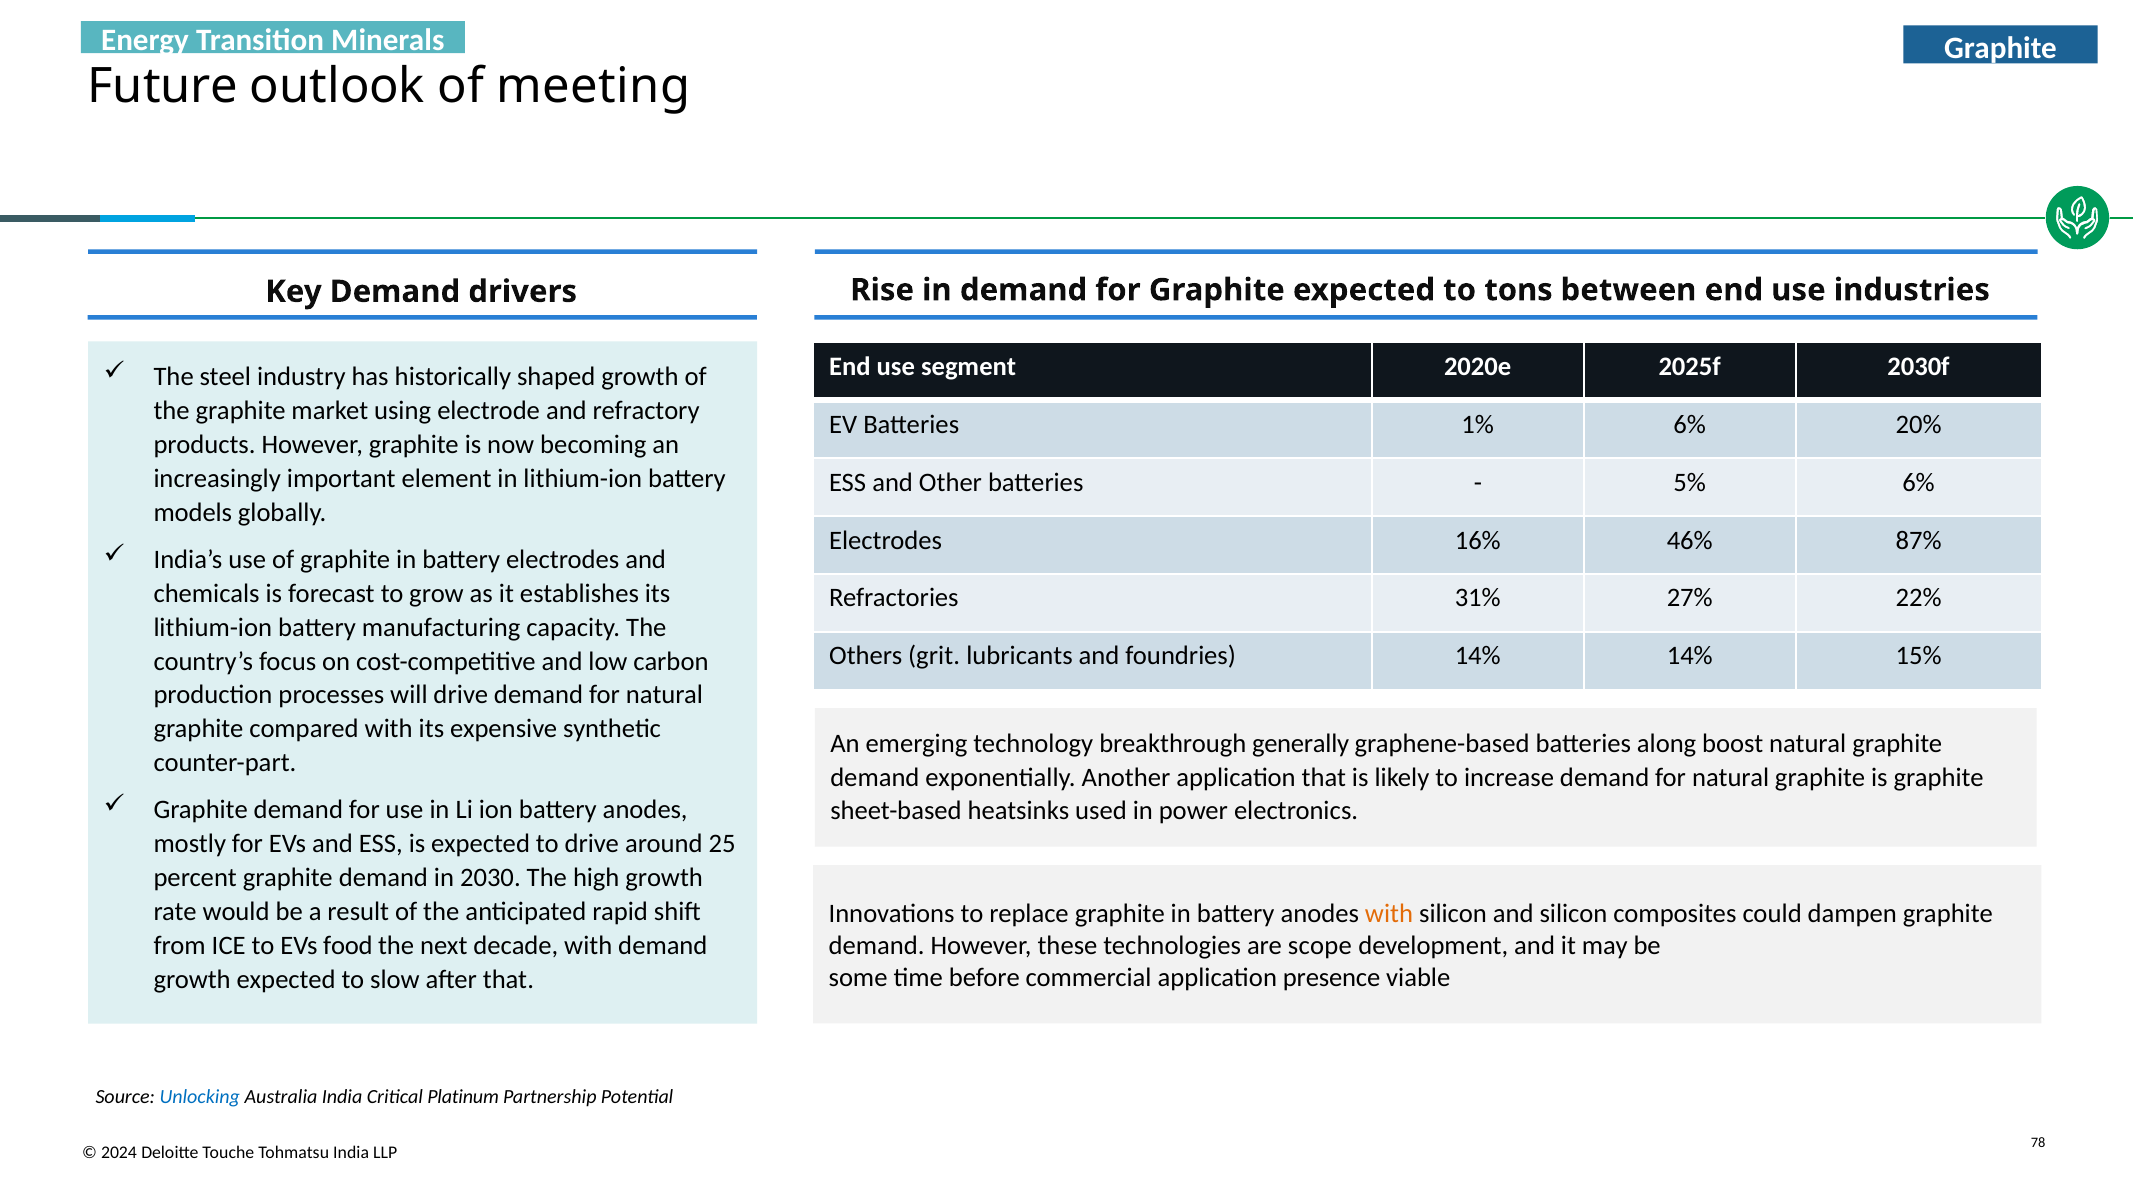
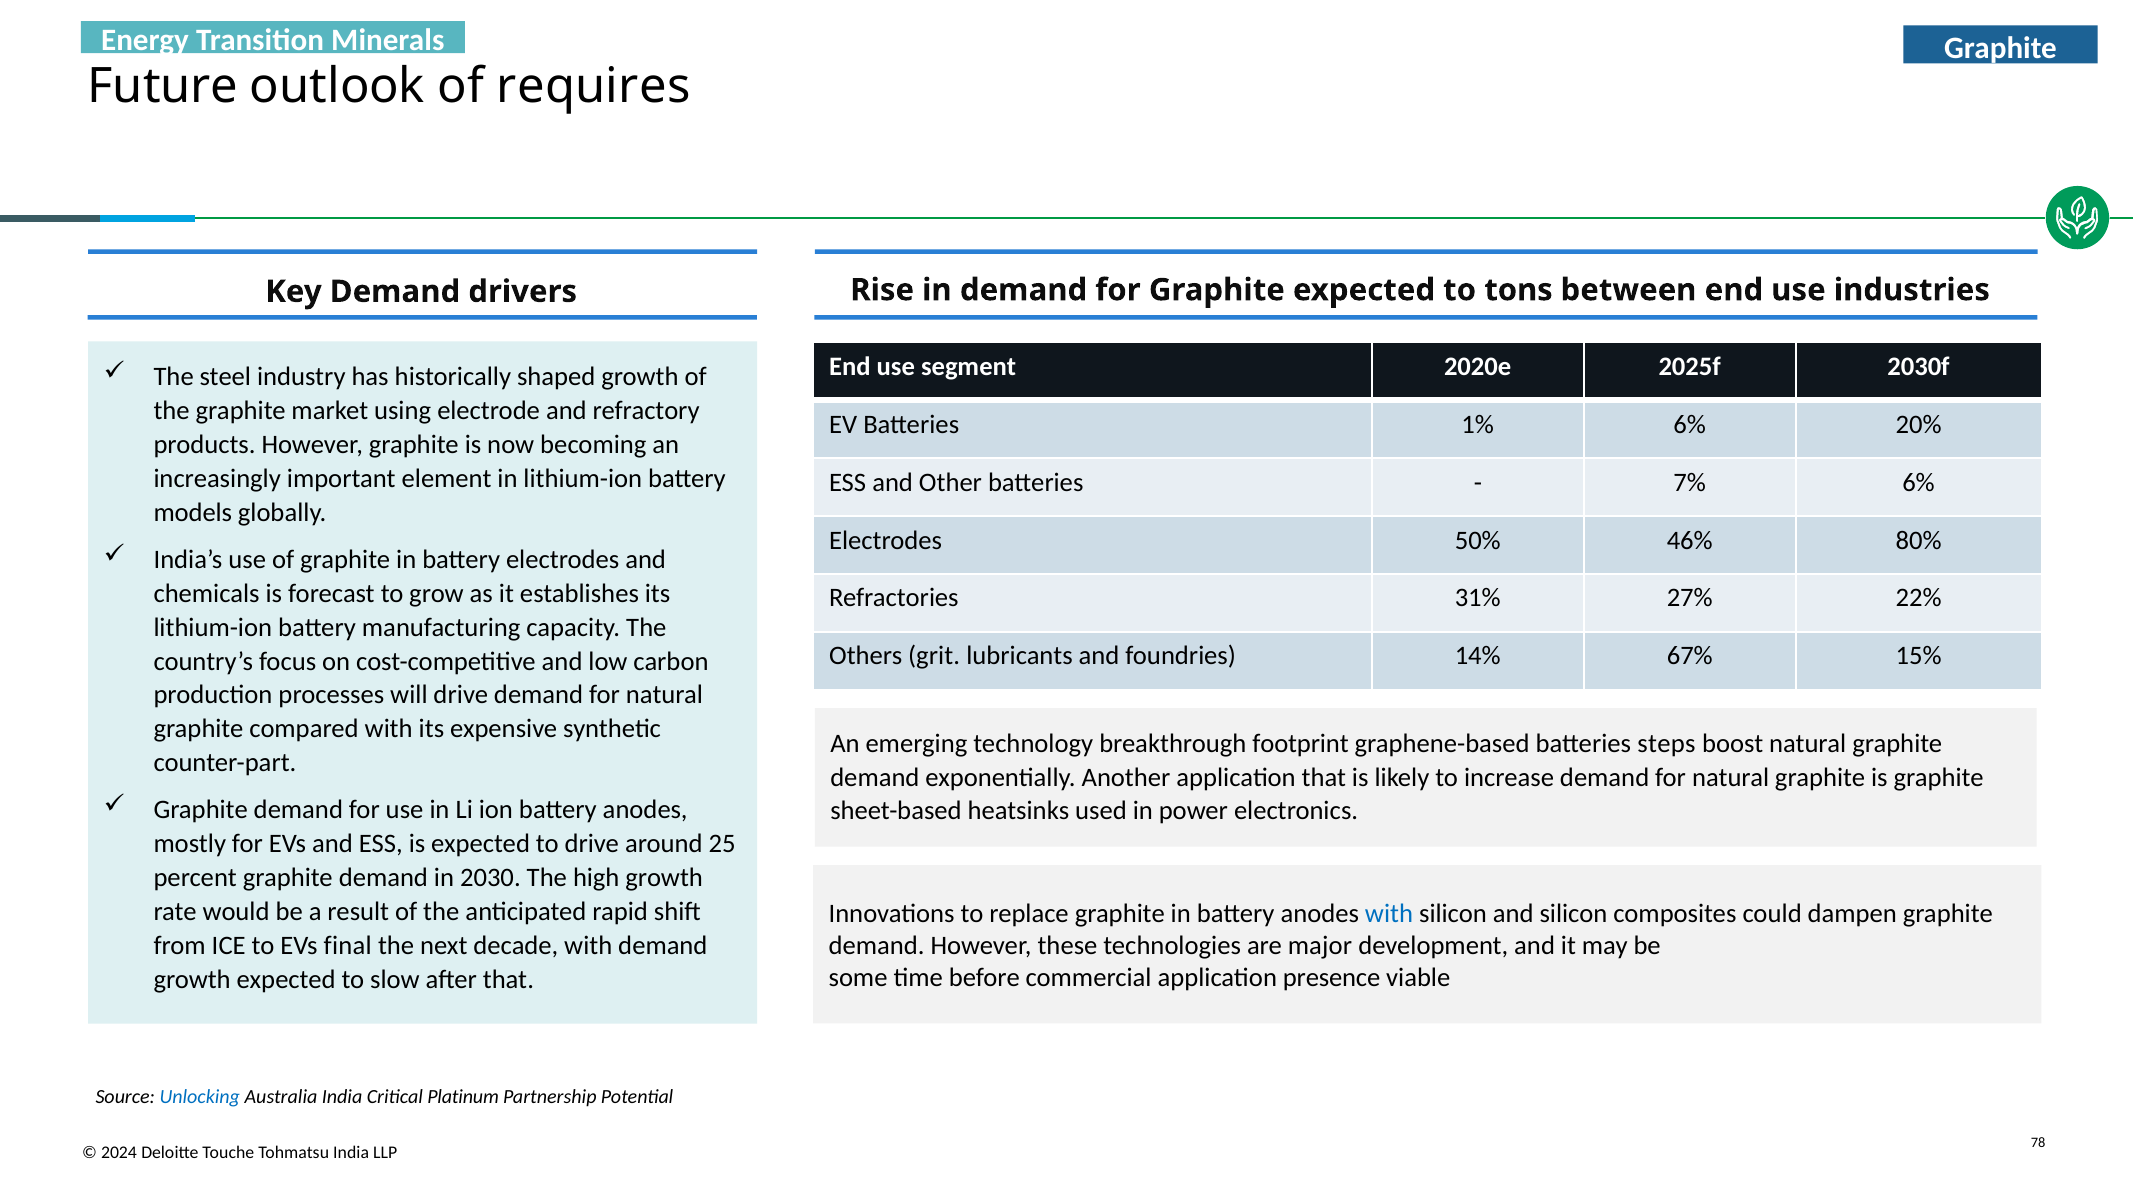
meeting: meeting -> requires (594, 86)
5%: 5% -> 7% (1690, 482)
16%: 16% -> 50% (1478, 540)
87%: 87% -> 80% (1919, 540)
14% 14%: 14% -> 67% (1690, 656)
generally: generally -> footprint (1301, 743)
along: along -> steps (1666, 743)
with colour: orange -> blue (1389, 914)
food: food -> final (348, 946)
scope: scope -> major (1320, 946)
